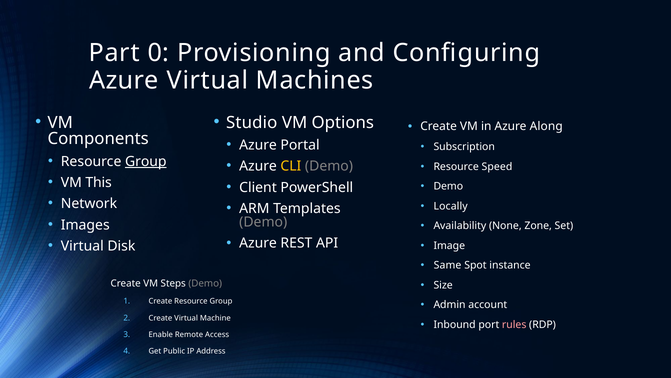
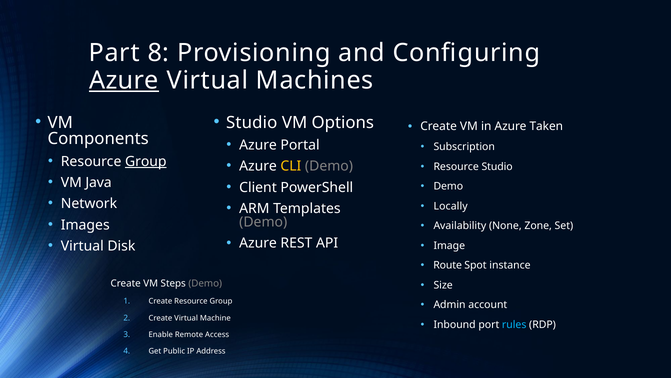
0: 0 -> 8 (158, 53)
Azure underline: none -> present (124, 80)
Along: Along -> Taken (546, 126)
Resource Speed: Speed -> Studio (497, 166)
This: This -> Java (99, 182)
Same: Same -> Route (448, 265)
rules colour: pink -> light blue (514, 324)
